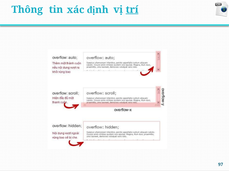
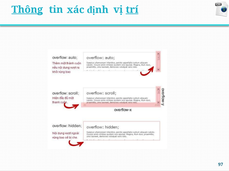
Thông underline: none -> present (27, 10)
